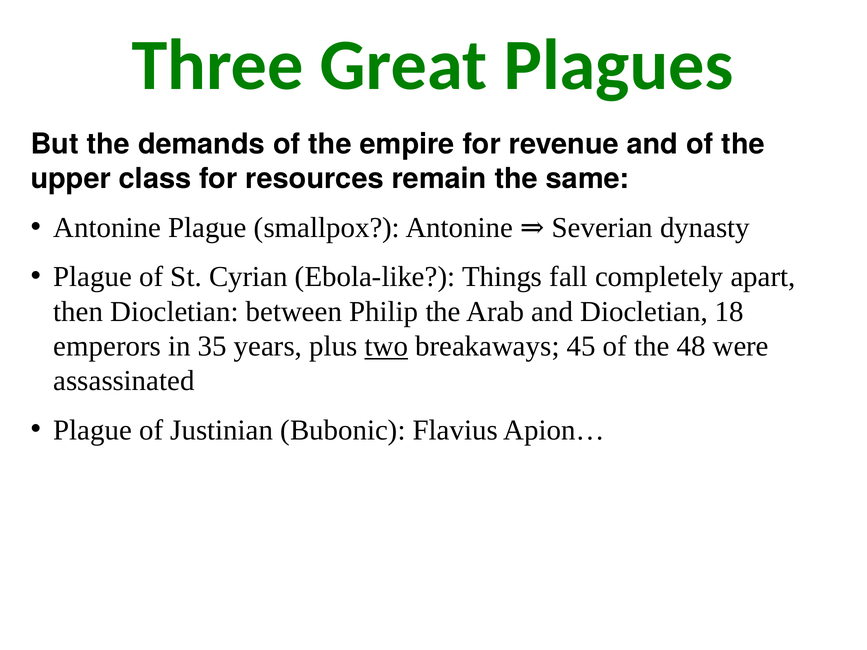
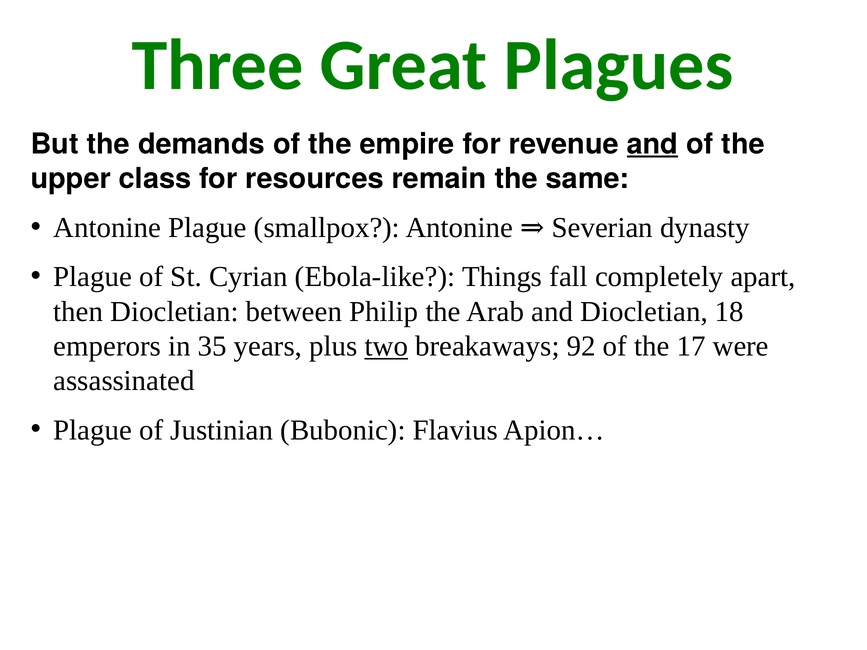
and underline: none -> present (652, 144)
45: 45 -> 92 (581, 346)
48: 48 -> 17 (691, 346)
